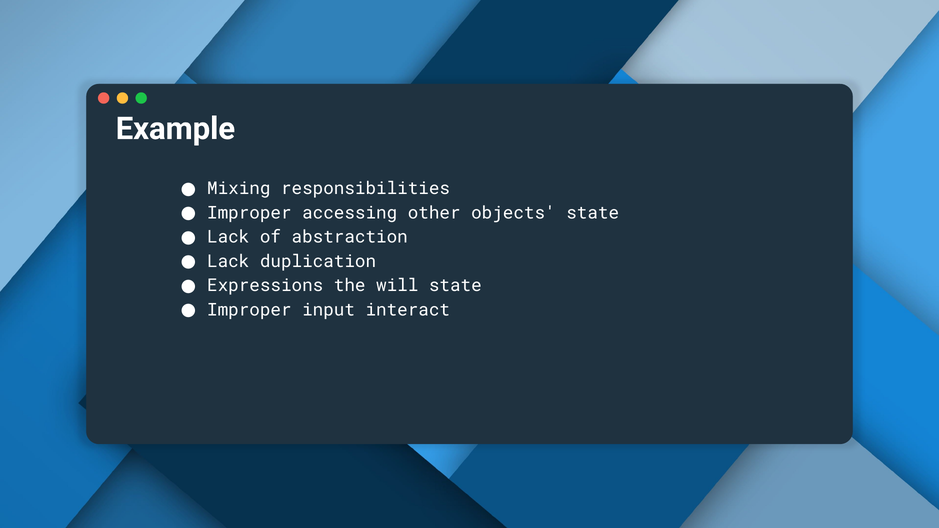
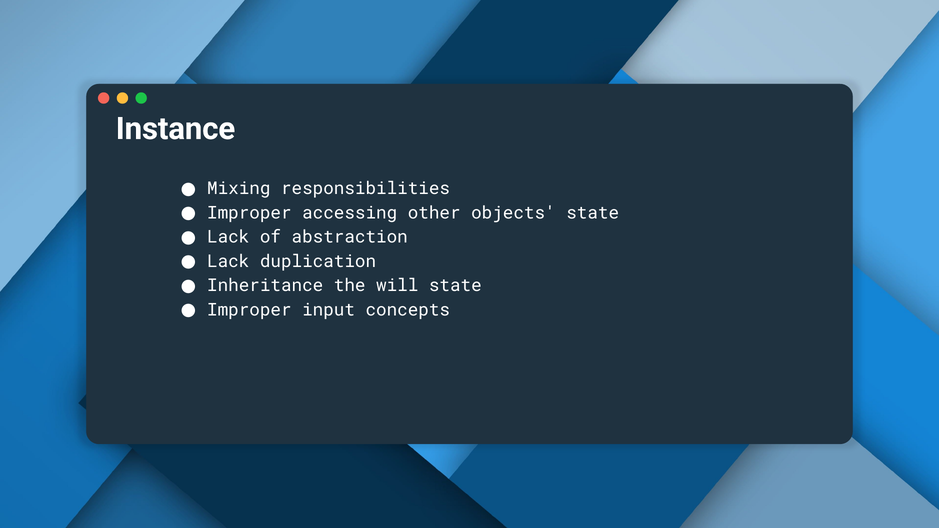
Example: Example -> Instance (175, 129)
Expressions: Expressions -> Inheritance (265, 286)
interact: interact -> concepts (408, 310)
